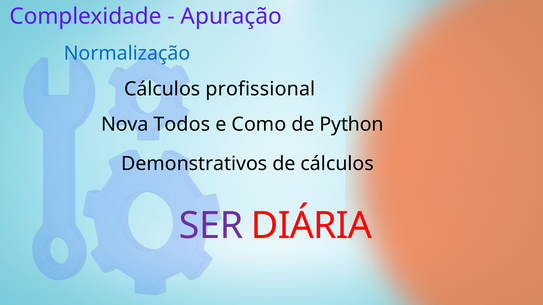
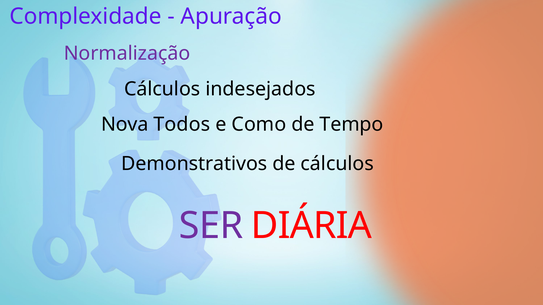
Normalização colour: blue -> purple (127, 54)
profissional: profissional -> indesejados (261, 89)
Python: Python -> Tempo (352, 125)
